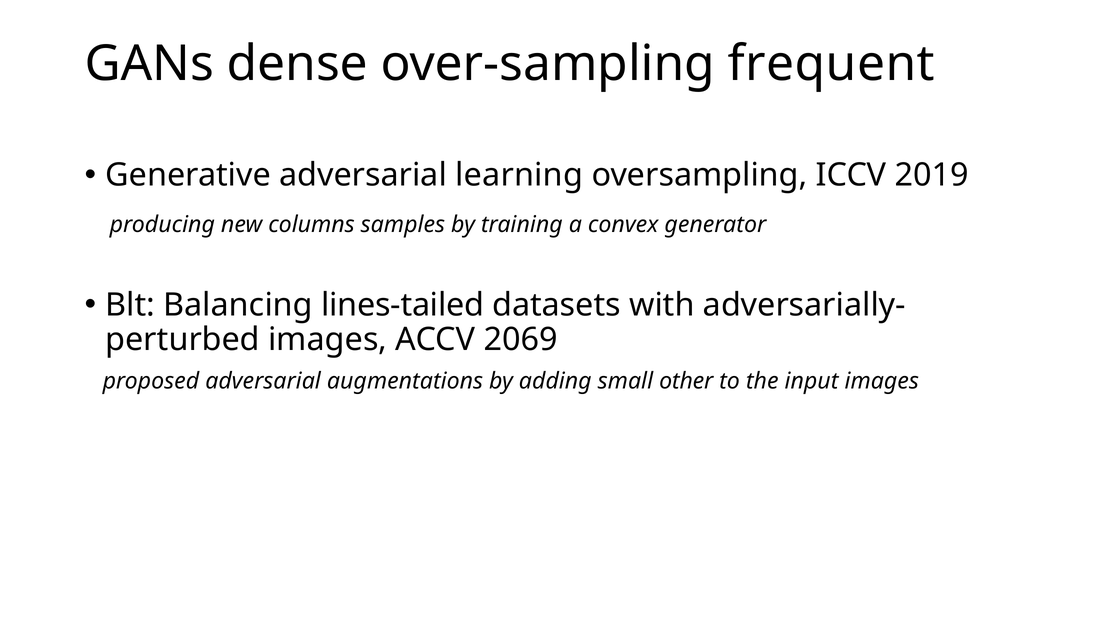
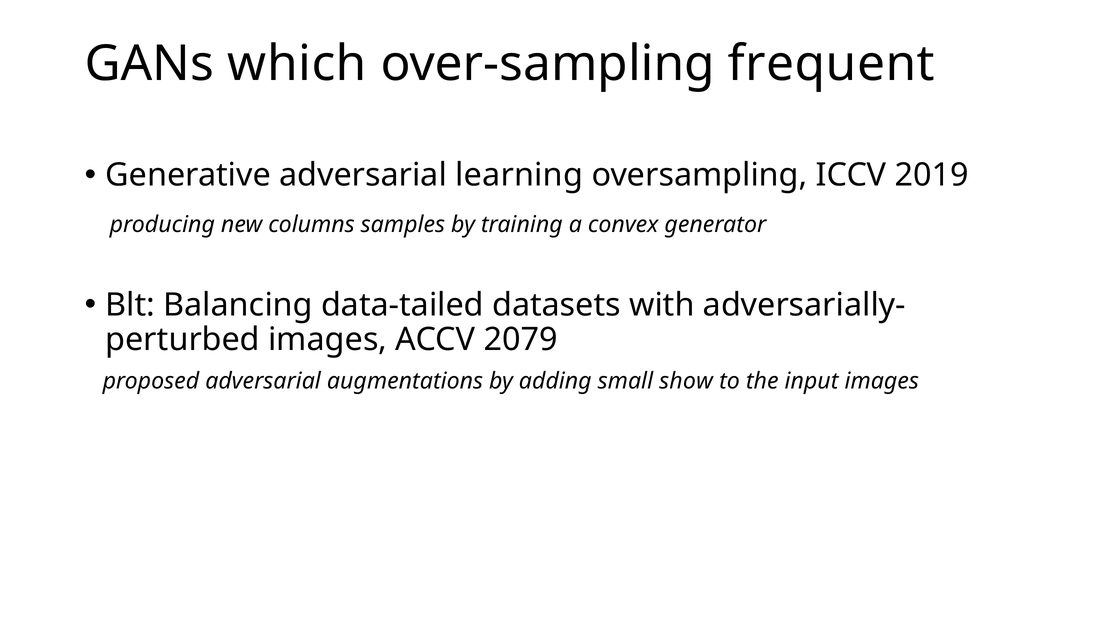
dense: dense -> which (297, 64)
lines-tailed: lines-tailed -> data-tailed (402, 305)
2069: 2069 -> 2079 (521, 340)
other: other -> show (686, 382)
